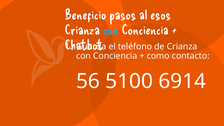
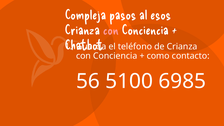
Beneficio: Beneficio -> Compleja (86, 15)
con colour: light blue -> pink (111, 30)
6914: 6914 -> 6985 (182, 81)
